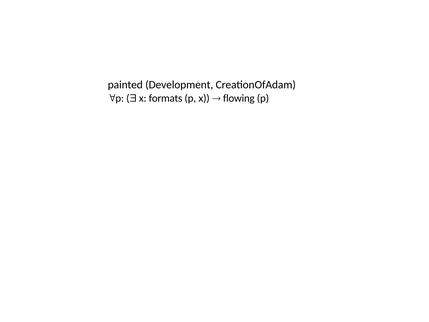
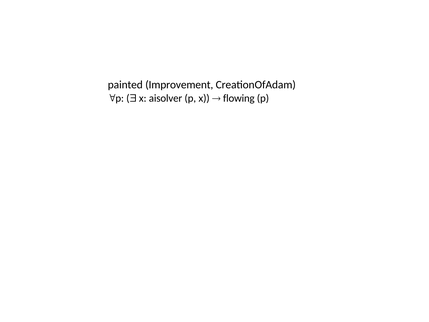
Development: Development -> Improvement (179, 85)
formats: formats -> aisolver (166, 98)
